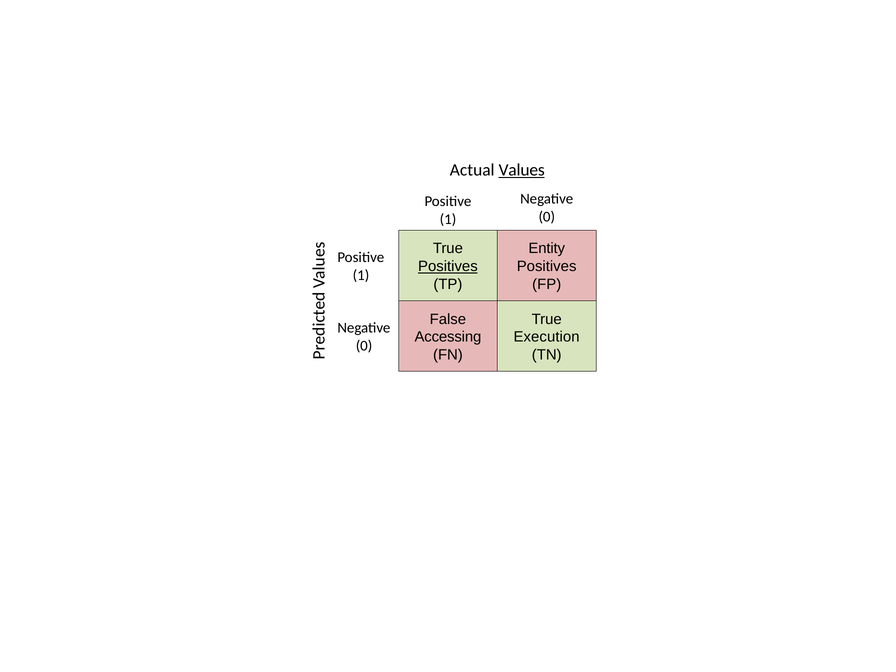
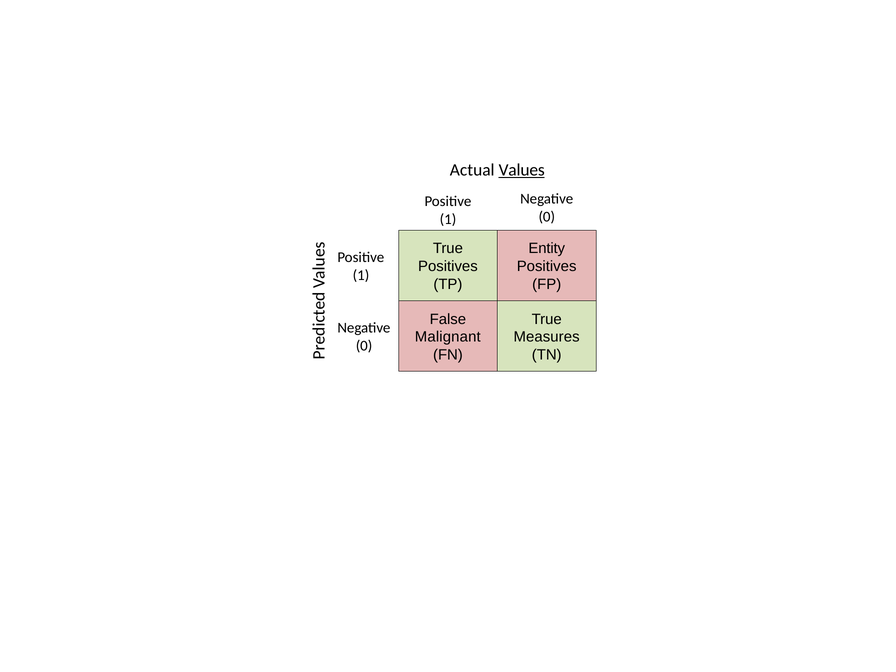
Positives underline: present -> none (448, 266)
Accessing: Accessing -> Malignant (448, 337)
Execution: Execution -> Measures (547, 337)
